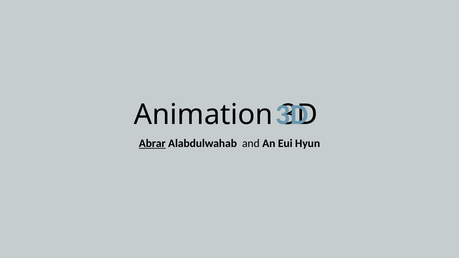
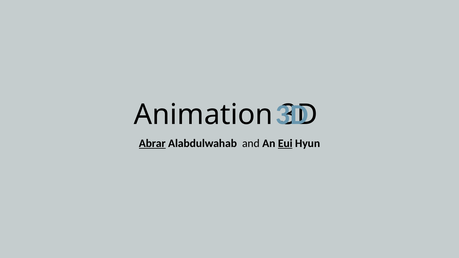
Eui underline: none -> present (285, 143)
